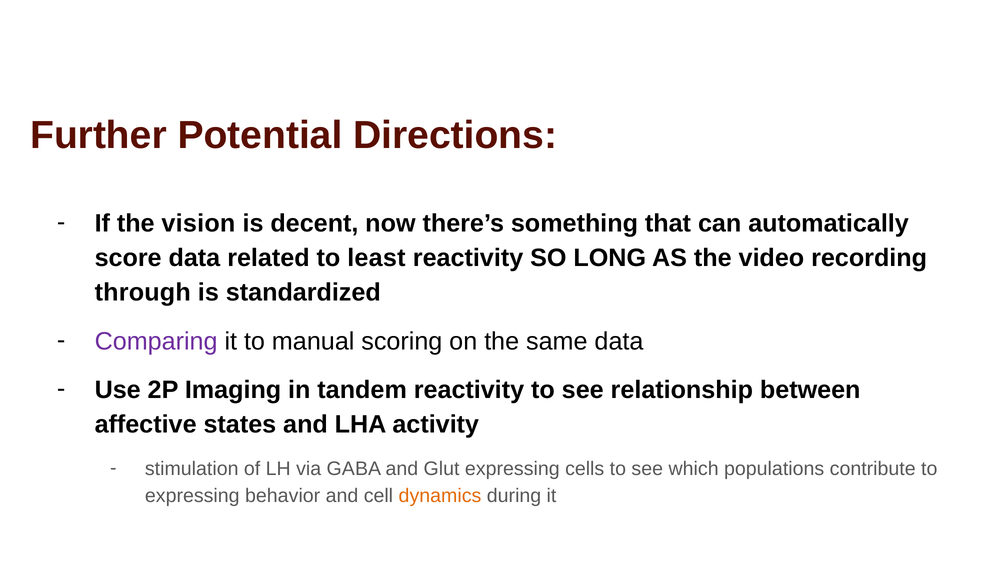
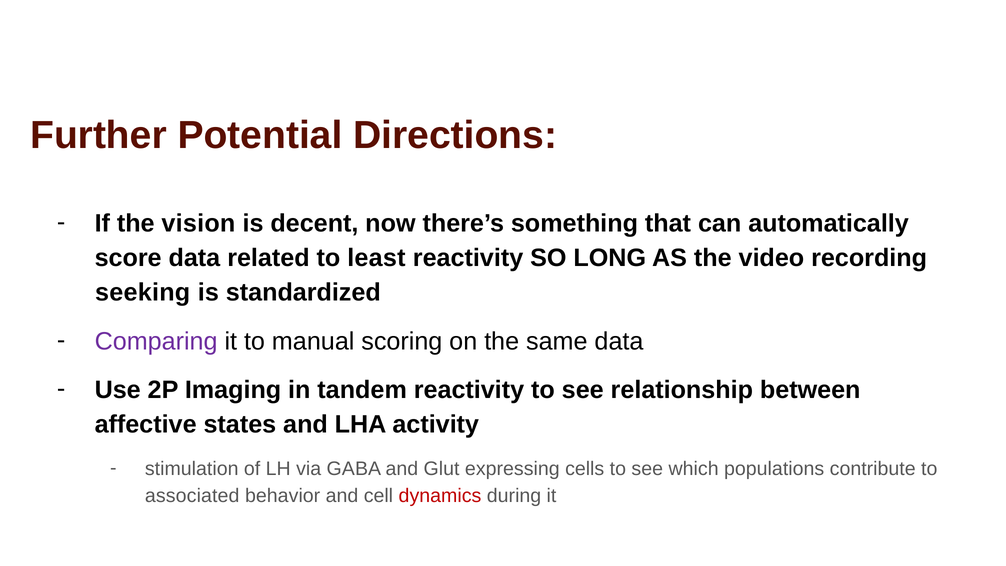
through: through -> seeking (143, 293)
expressing: expressing -> associated (192, 495)
dynamics colour: orange -> red (440, 495)
